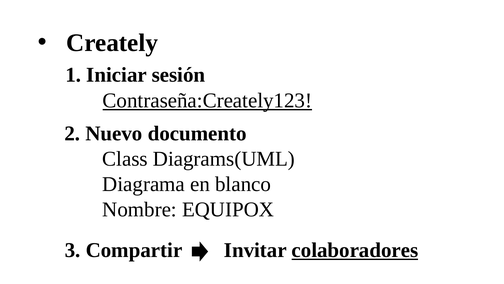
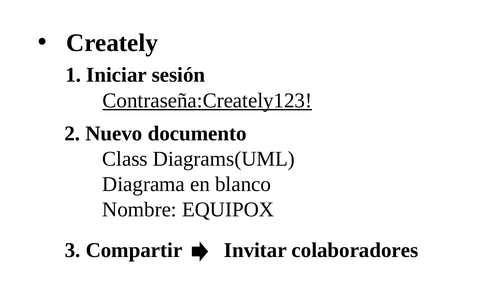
colaboradores underline: present -> none (355, 250)
